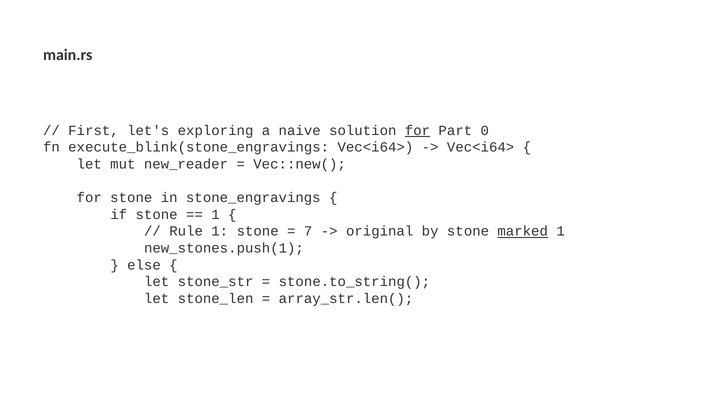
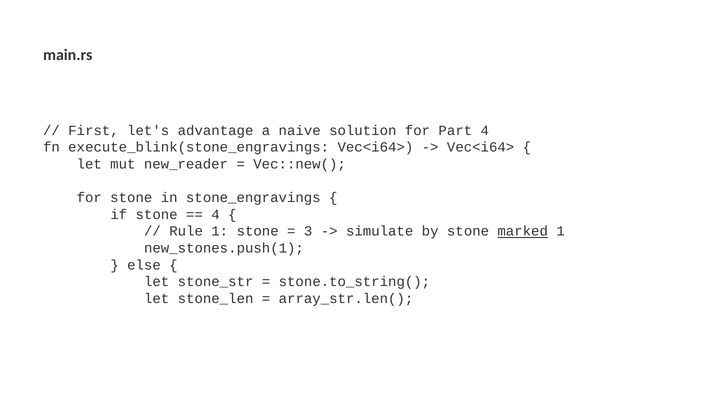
exploring: exploring -> advantage (216, 130)
for underline: present -> none (418, 130)
Part 0: 0 -> 4 (485, 130)
1: 1 -> 4 (216, 215)
7: 7 -> 3 (308, 231)
original: original -> simulate (380, 231)
